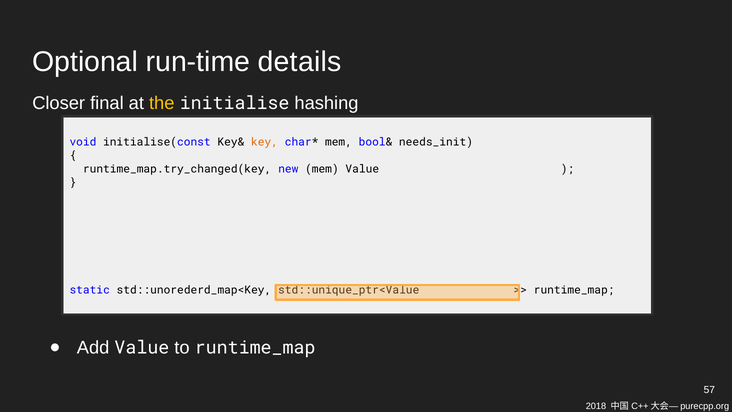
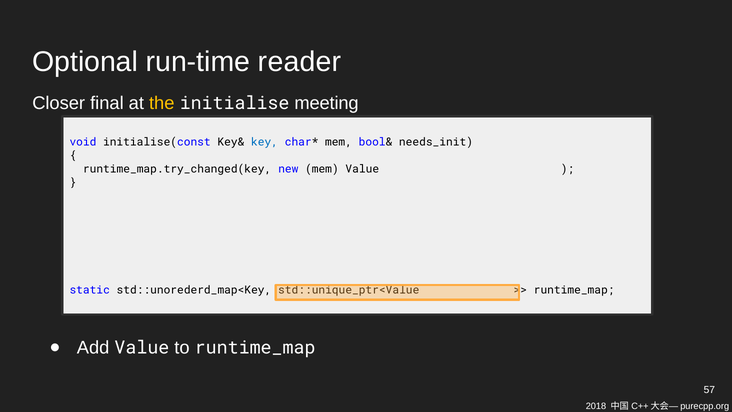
details: details -> reader (300, 62)
hashing: hashing -> meeting (327, 103)
key colour: orange -> blue (265, 142)
